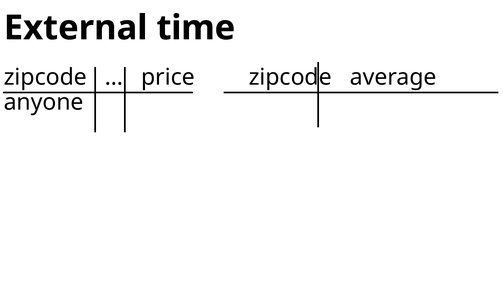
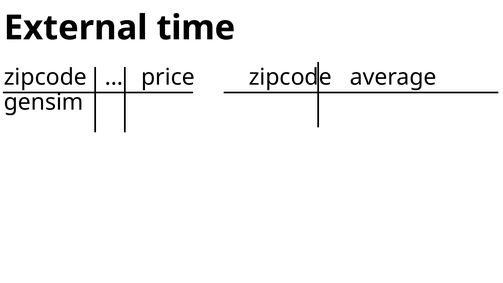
anyone: anyone -> gensim (44, 102)
